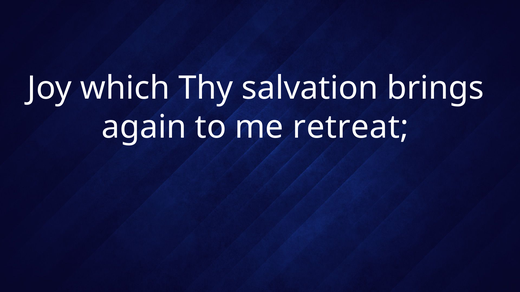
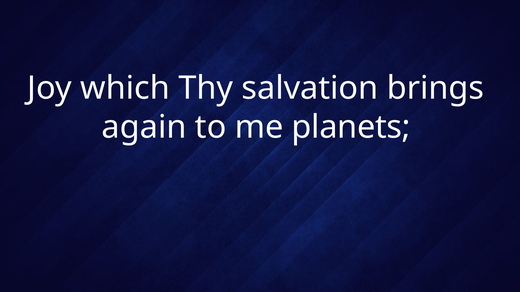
retreat: retreat -> planets (351, 127)
